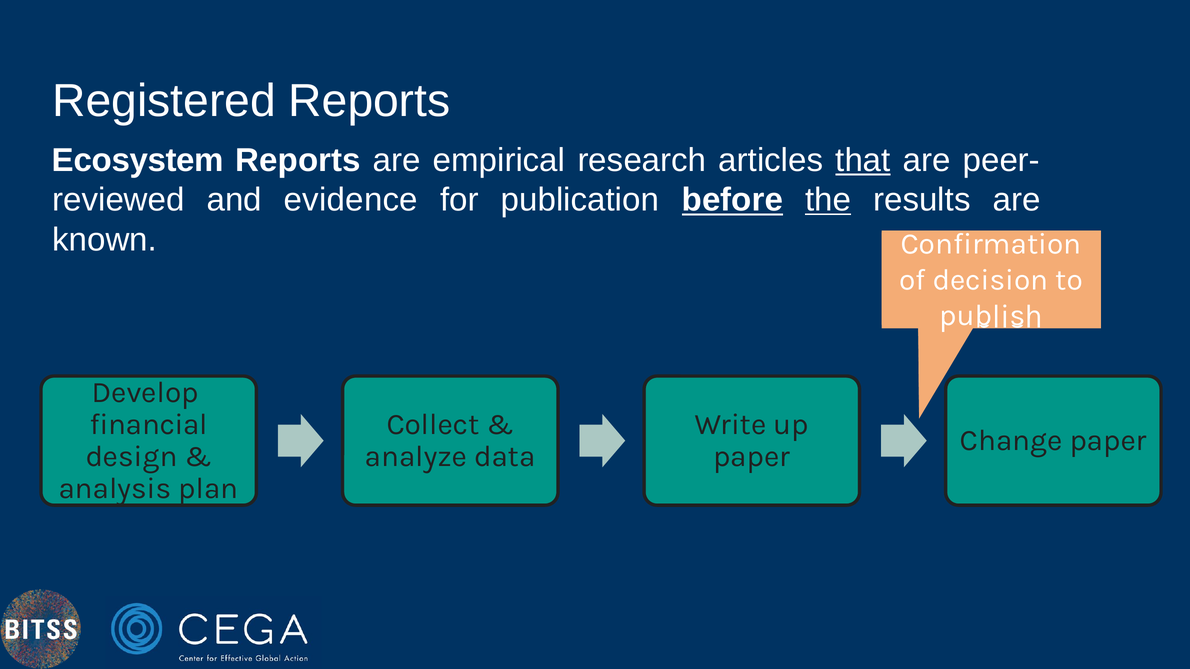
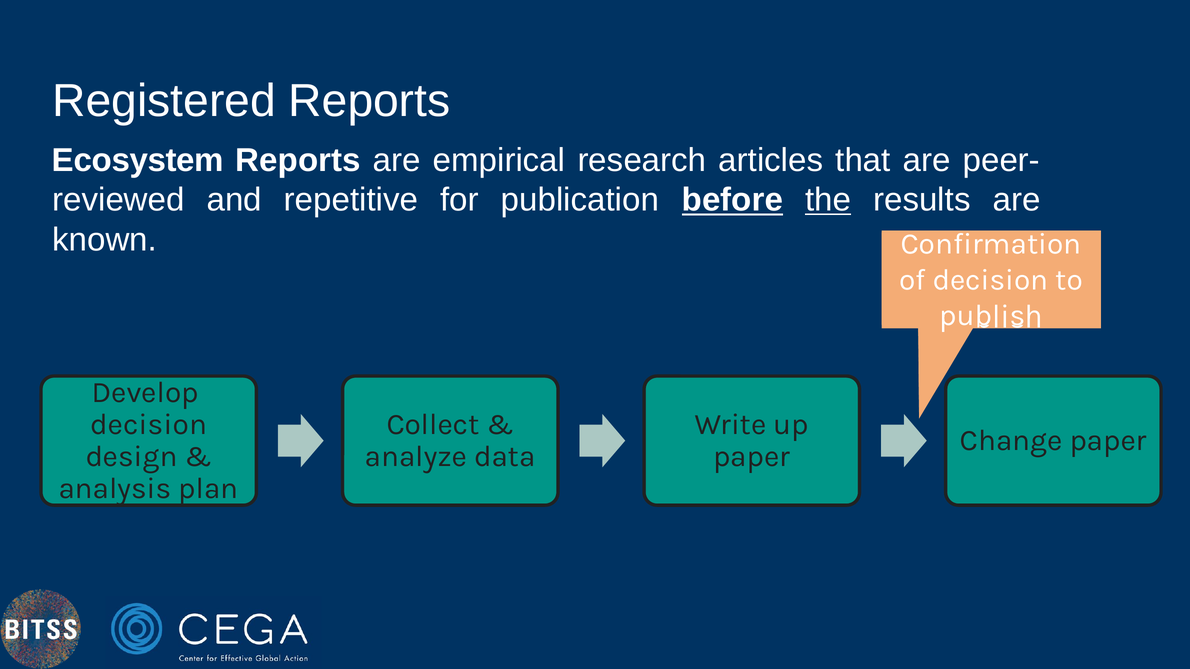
that underline: present -> none (863, 160)
evidence: evidence -> repetitive (351, 200)
financial: financial -> decision (149, 425)
